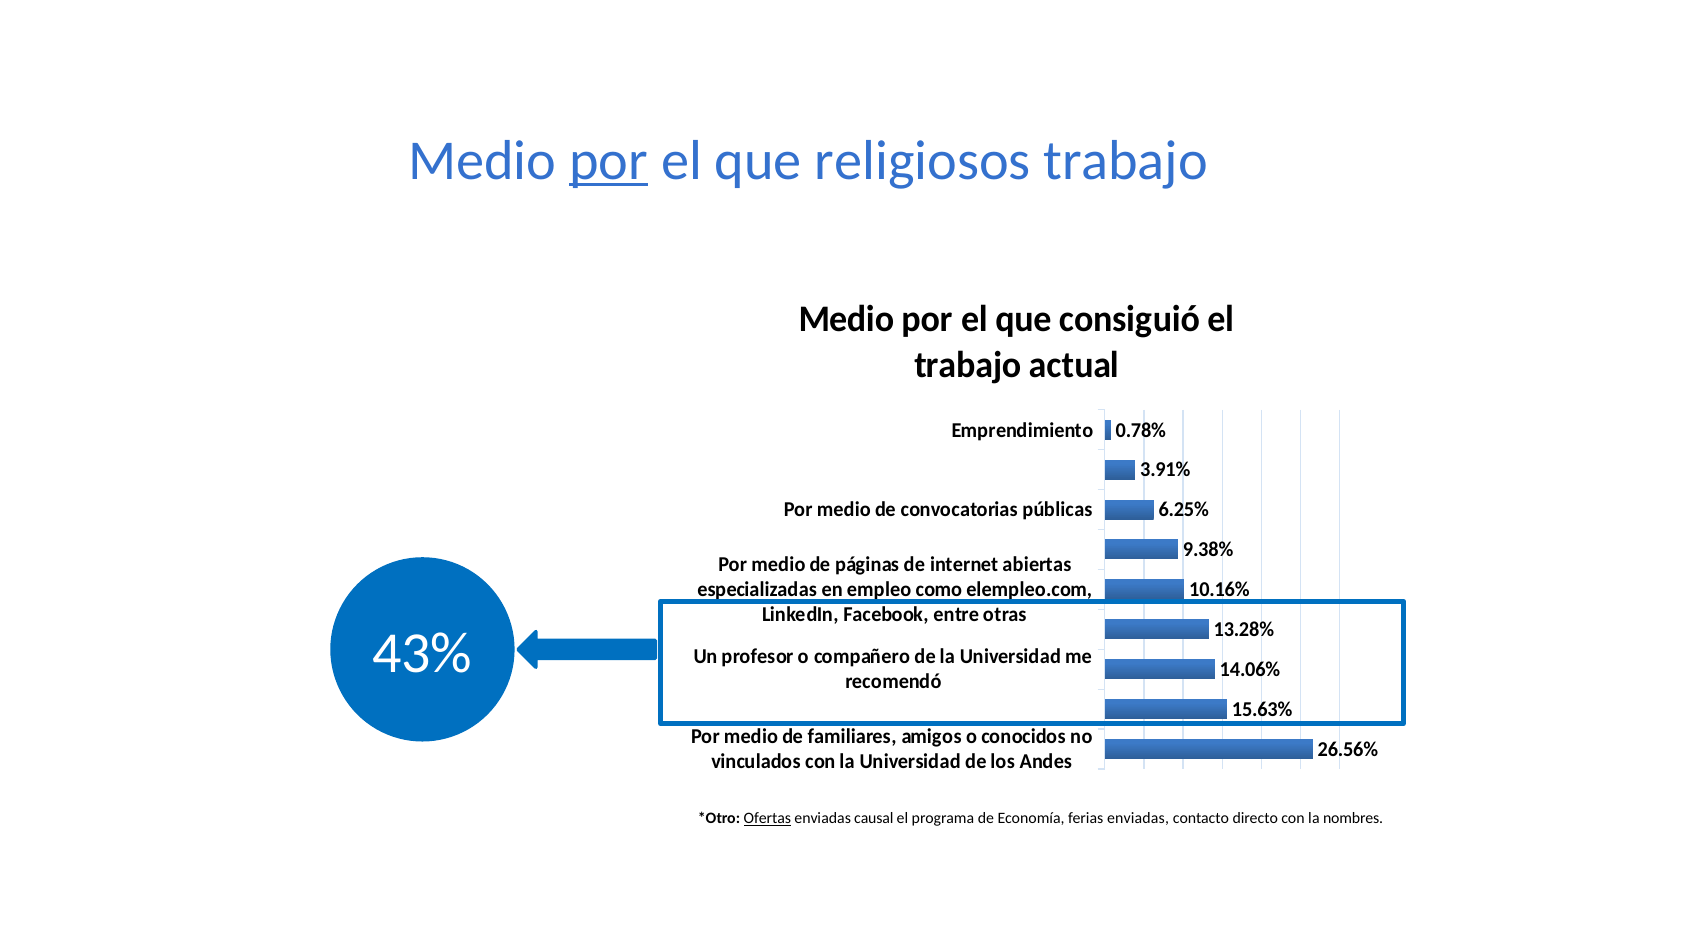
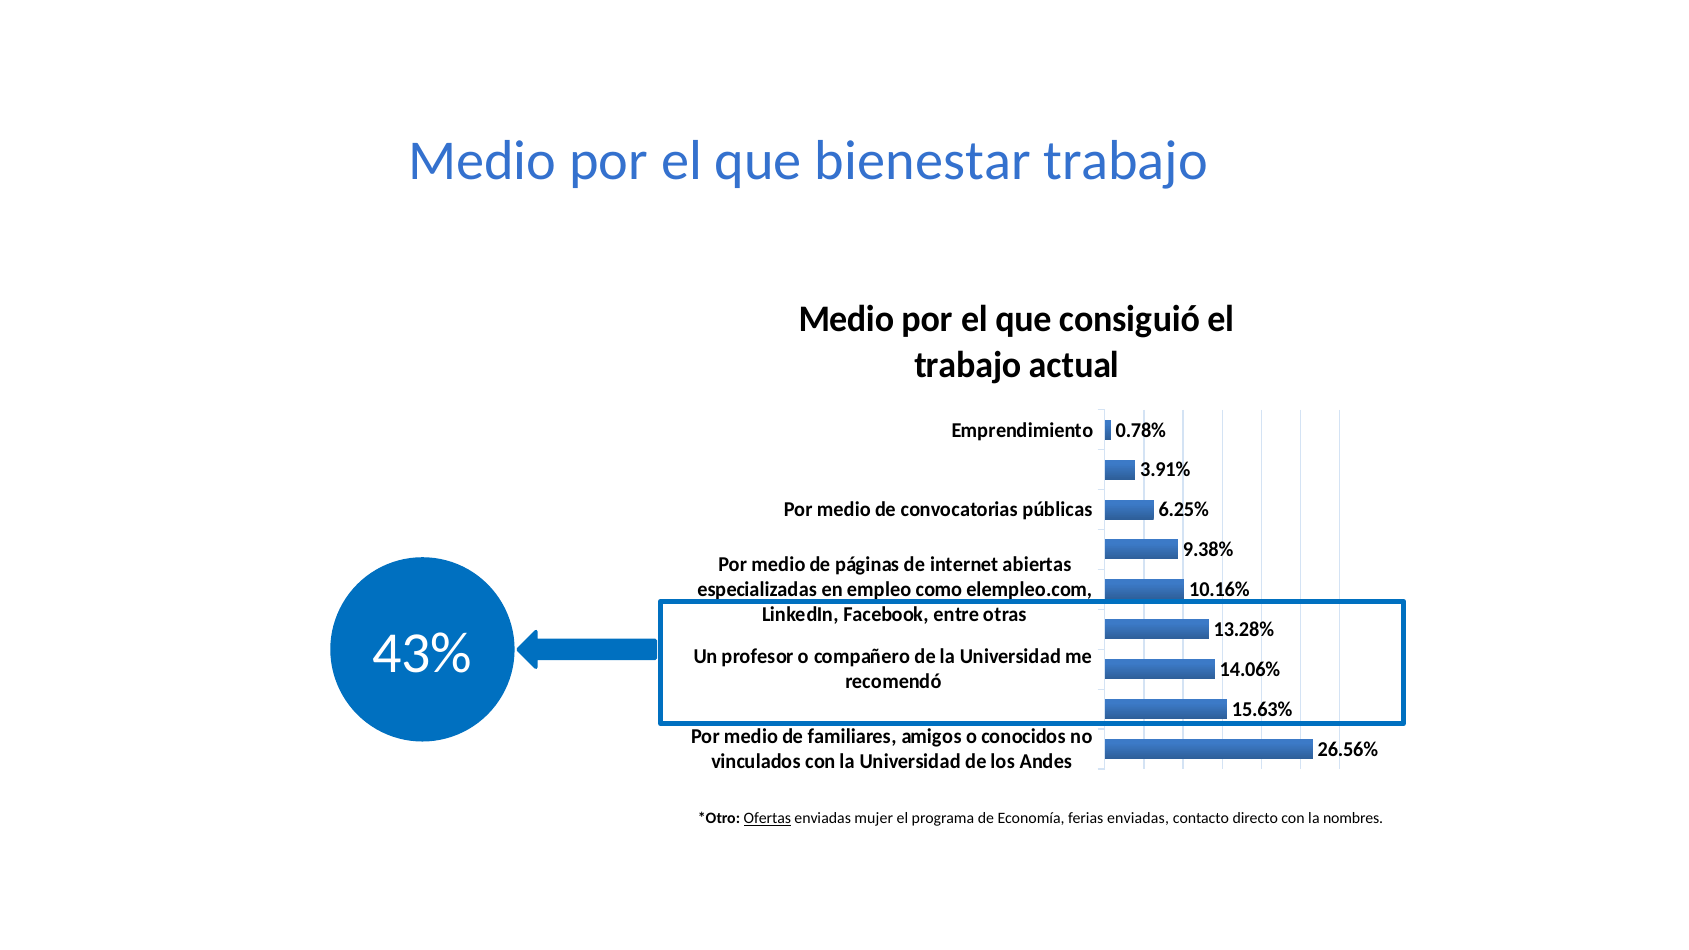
por underline: present -> none (609, 161)
religiosos: religiosos -> bienestar (923, 161)
causal: causal -> mujer (874, 818)
